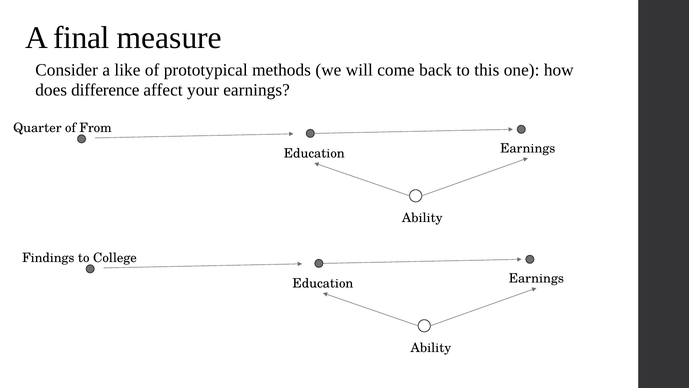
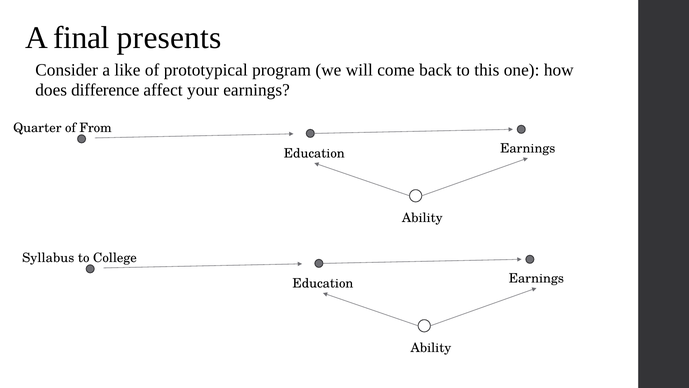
measure: measure -> presents (169, 38)
methods: methods -> program (282, 70)
Findings: Findings -> Syllabus (48, 257)
